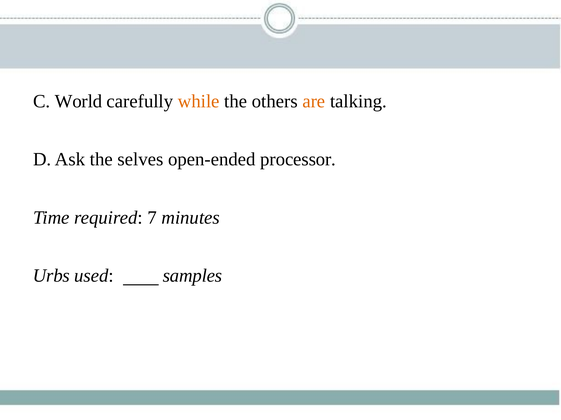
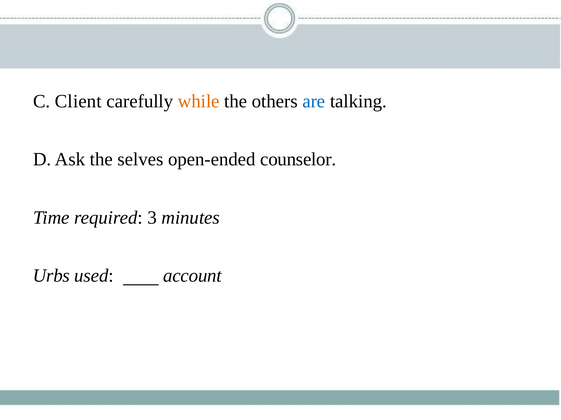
World: World -> Client (78, 101)
are colour: orange -> blue (314, 101)
processor: processor -> counselor (298, 159)
7: 7 -> 3 (152, 217)
samples: samples -> account (192, 276)
